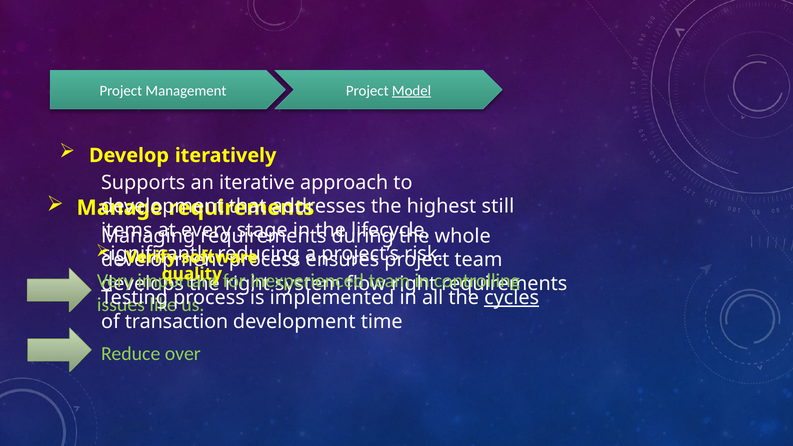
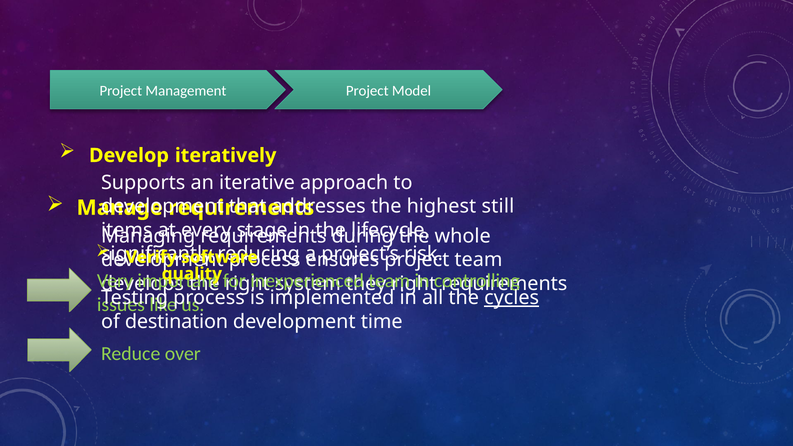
Model underline: present -> none (412, 91)
flow: flow -> they (366, 284)
transaction: transaction -> destination (177, 322)
